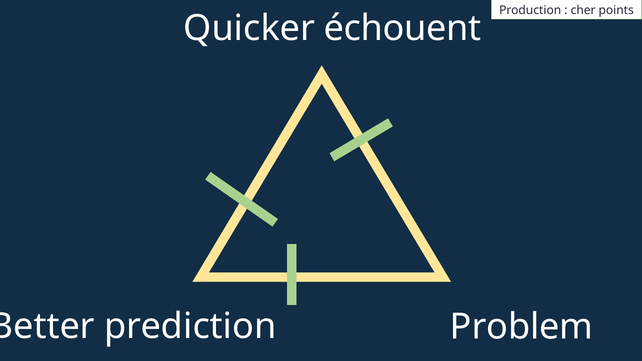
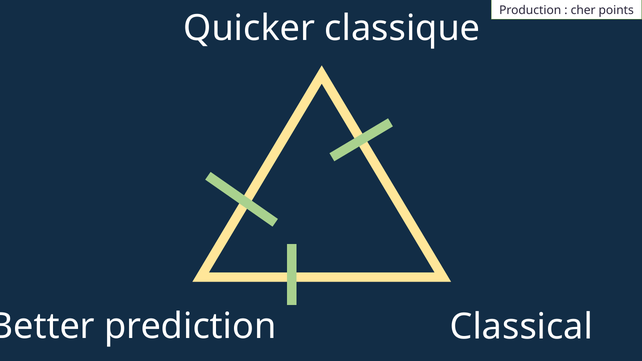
échouent: échouent -> classique (402, 29)
Problem: Problem -> Classical (521, 327)
